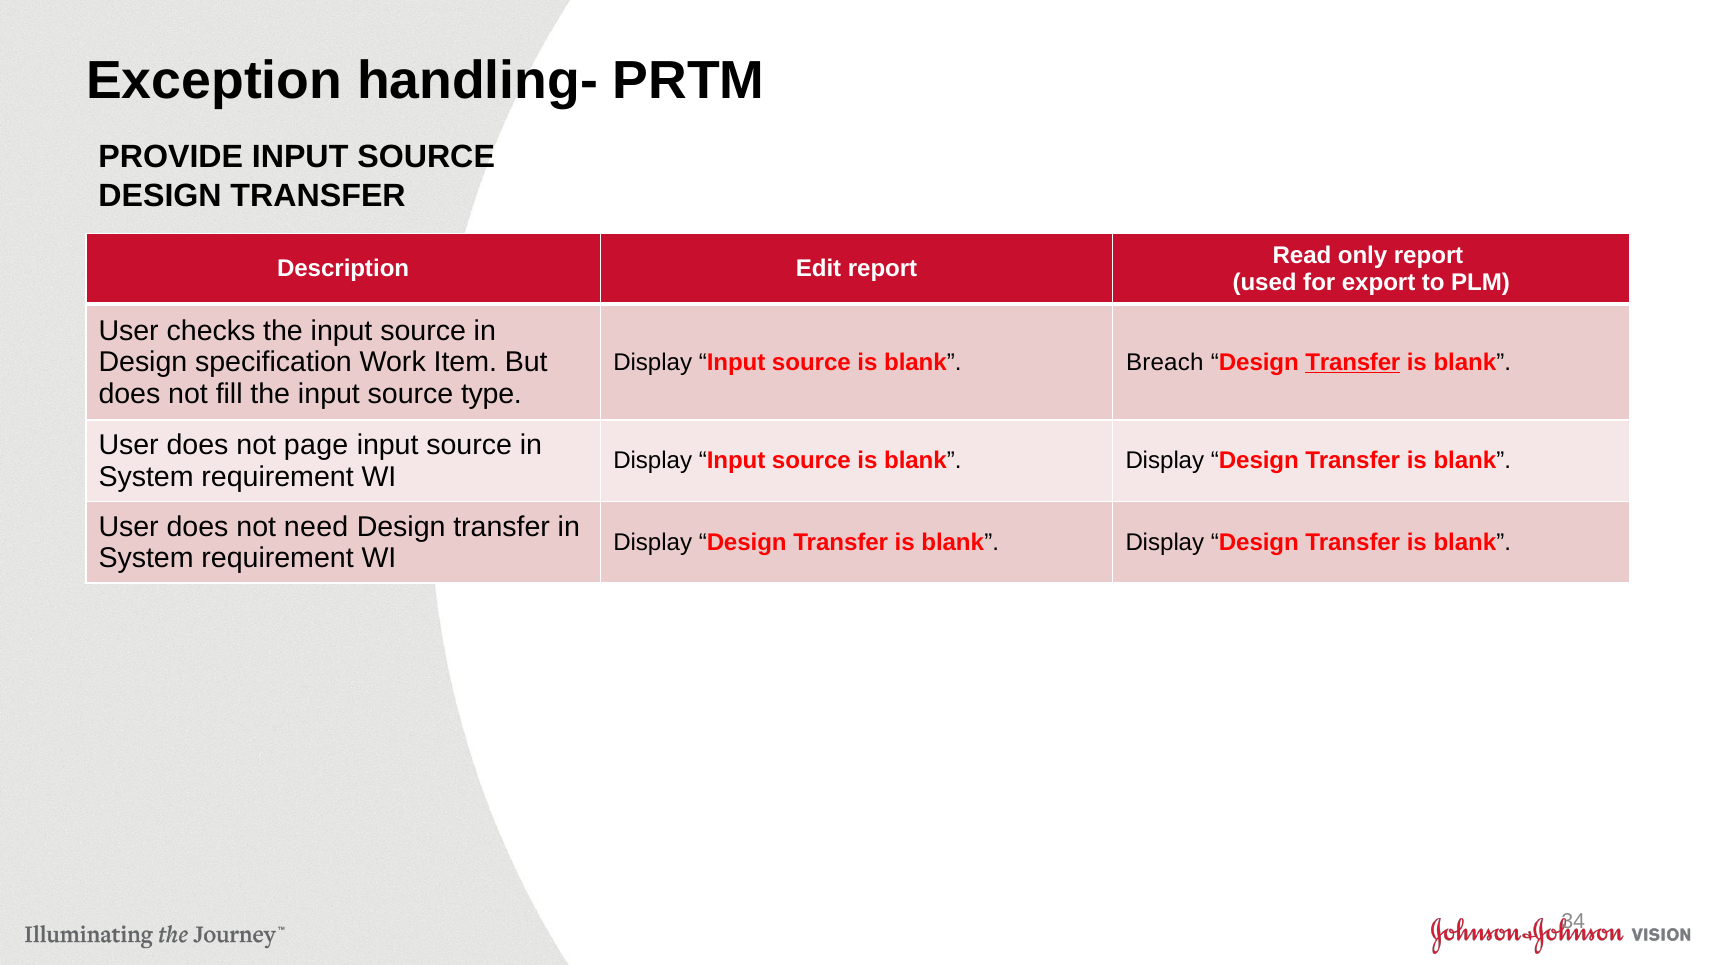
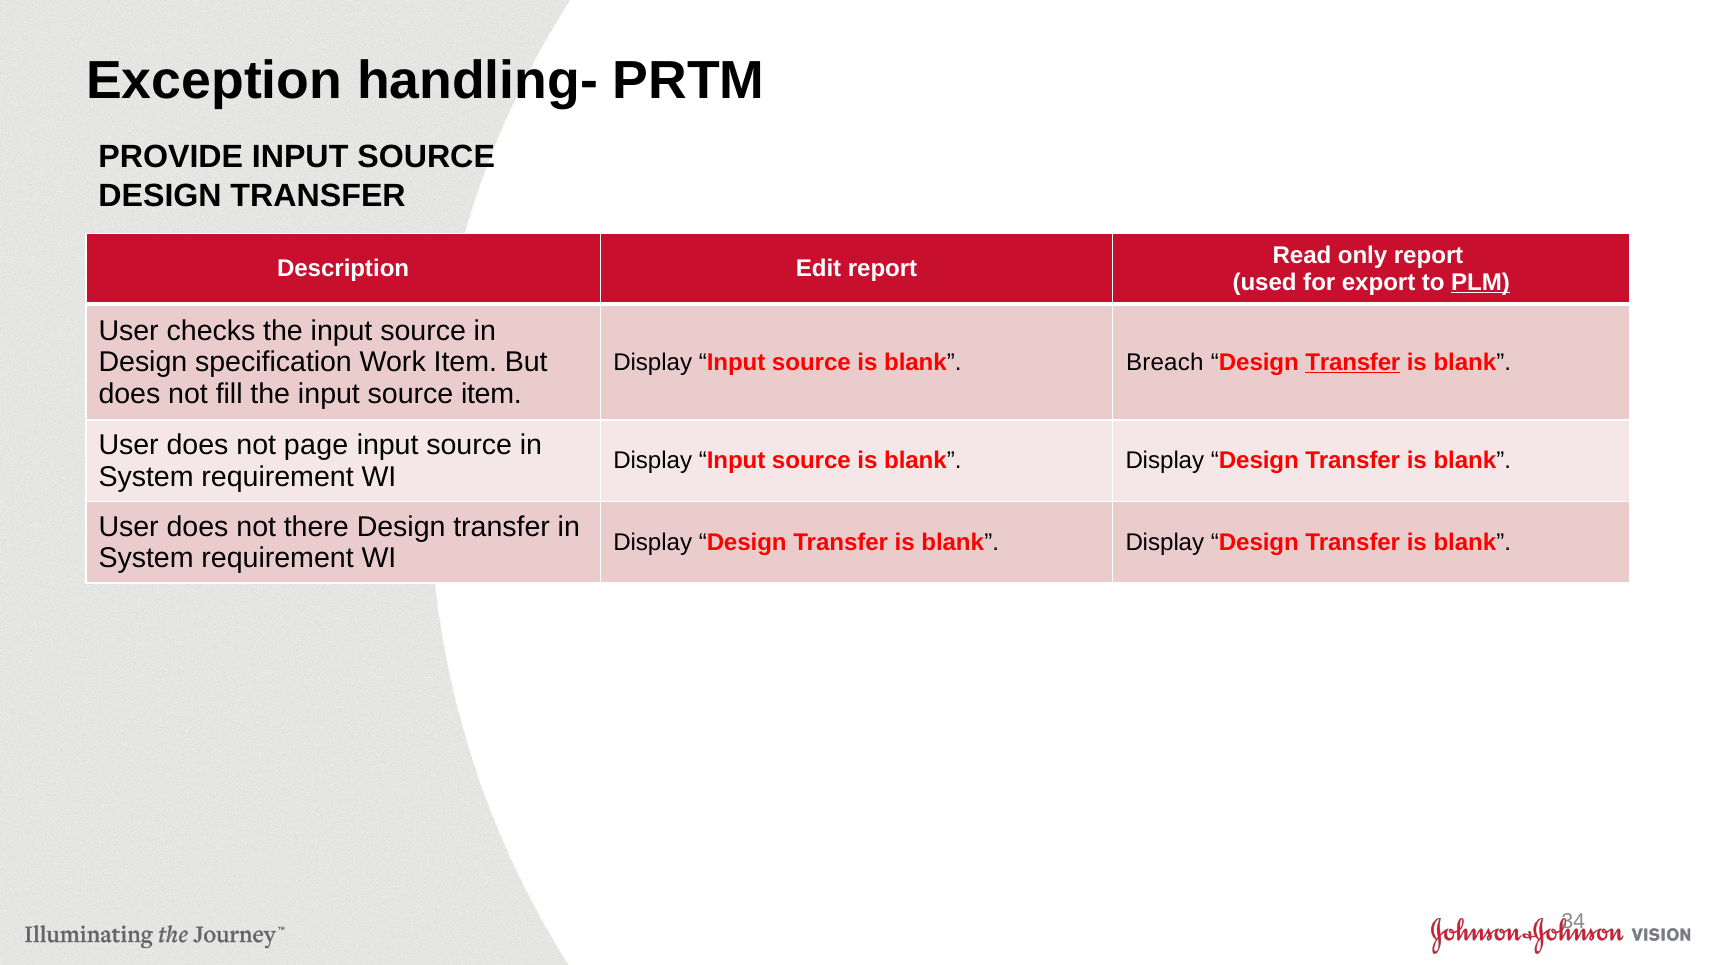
PLM underline: none -> present (1481, 282)
source type: type -> item (491, 394)
need: need -> there (316, 527)
